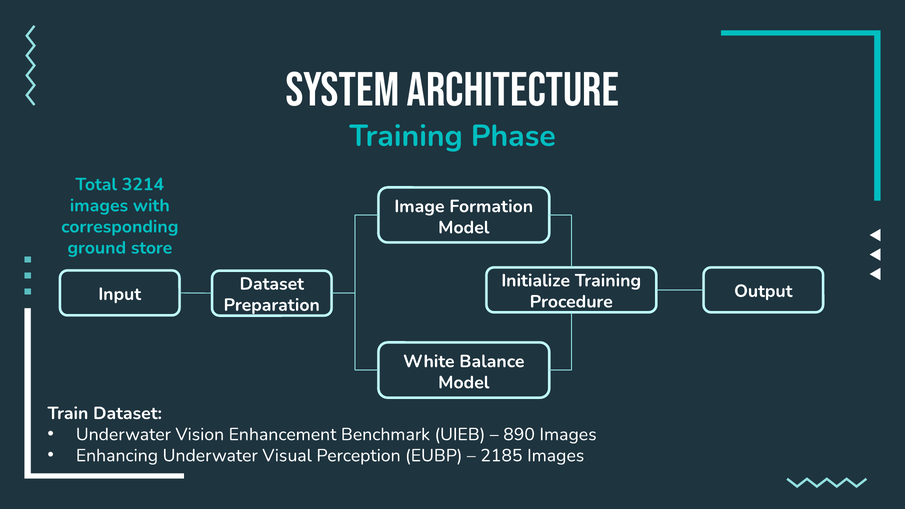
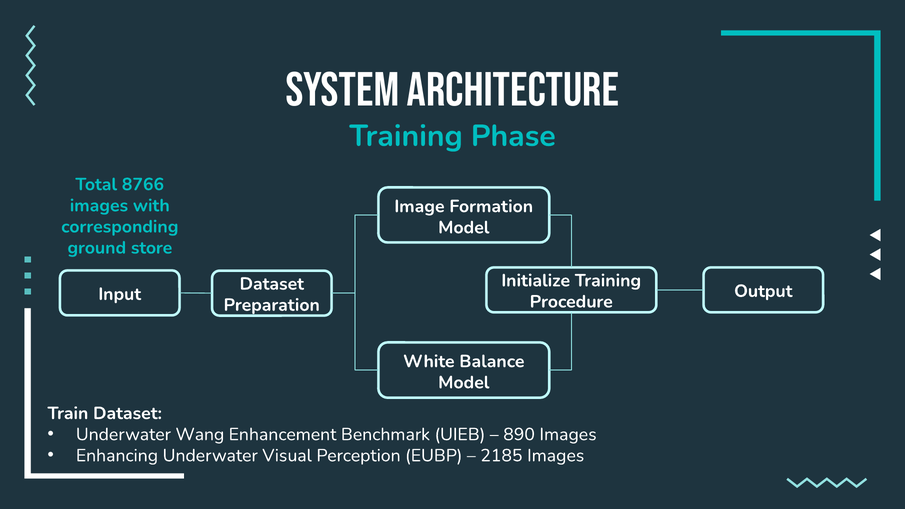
3214: 3214 -> 8766 (143, 184)
Vision: Vision -> Wang (200, 434)
